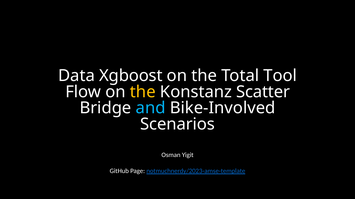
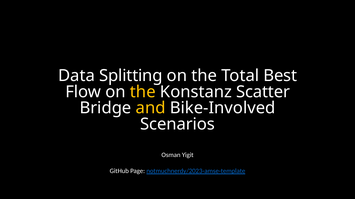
Xgboost: Xgboost -> Splitting (131, 76)
Tool: Tool -> Best (280, 76)
and colour: light blue -> yellow (151, 108)
